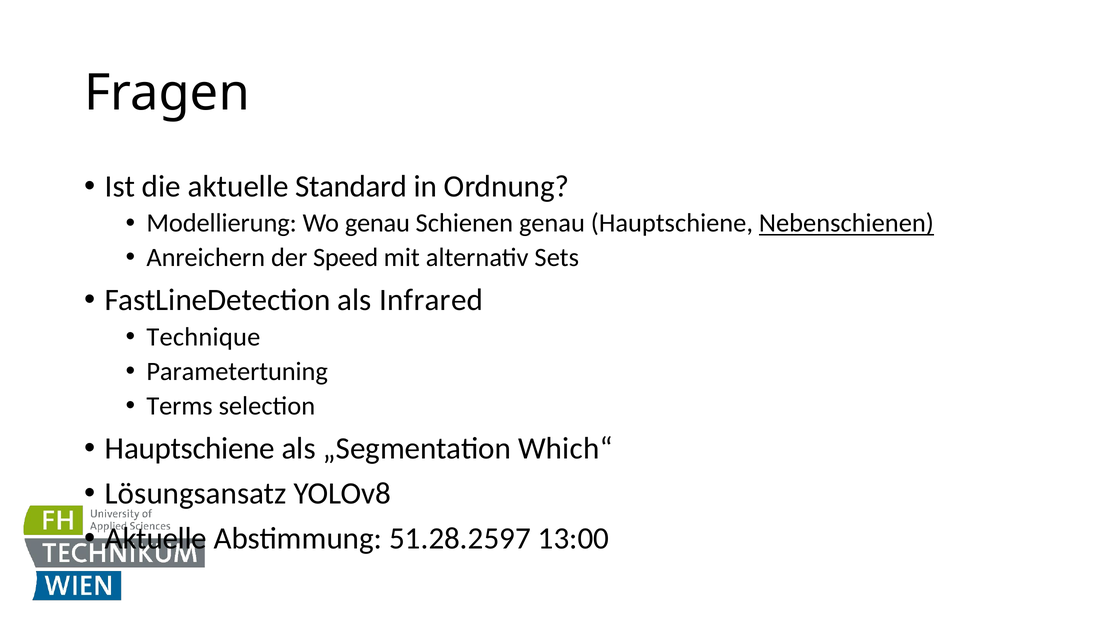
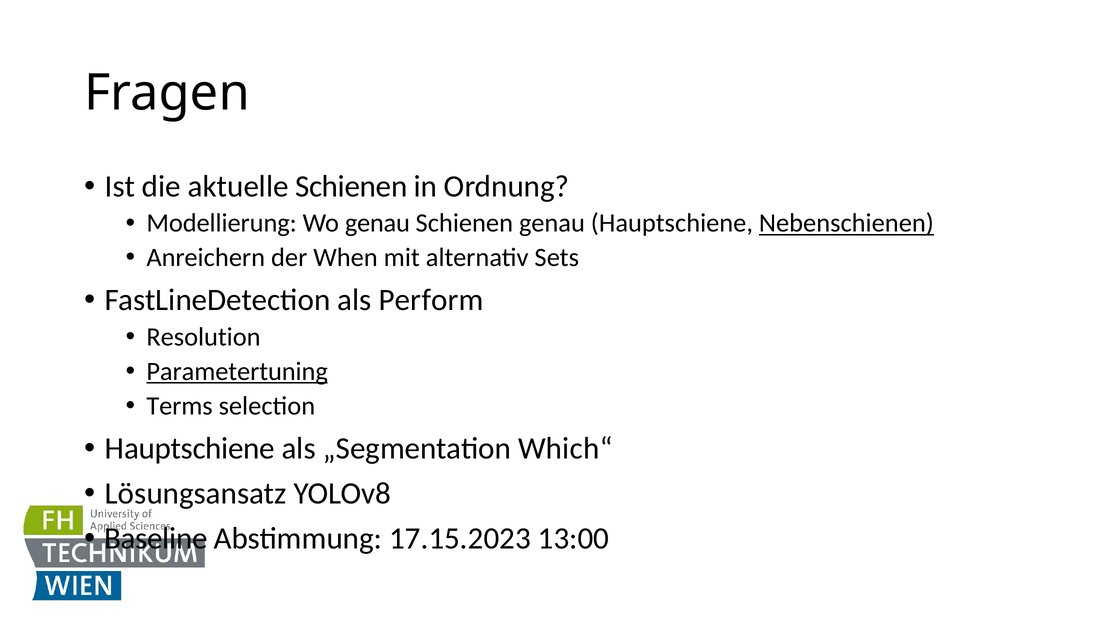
aktuelle Standard: Standard -> Schienen (351, 186)
Speed: Speed -> When (346, 257)
Infrared: Infrared -> Perform (431, 300)
Technique: Technique -> Resolution (203, 337)
Parametertuning underline: none -> present (237, 371)
Aktuelle: Aktuelle -> Baseline (156, 538)
51.28.2597: 51.28.2597 -> 17.15.2023 (460, 538)
